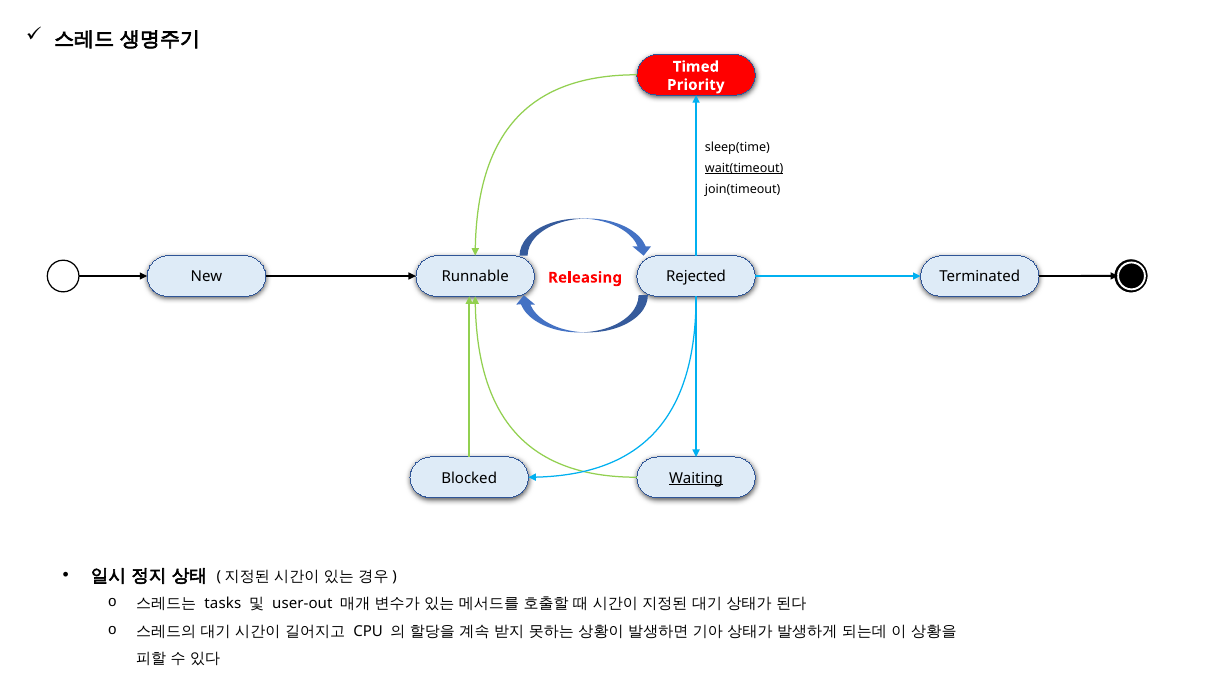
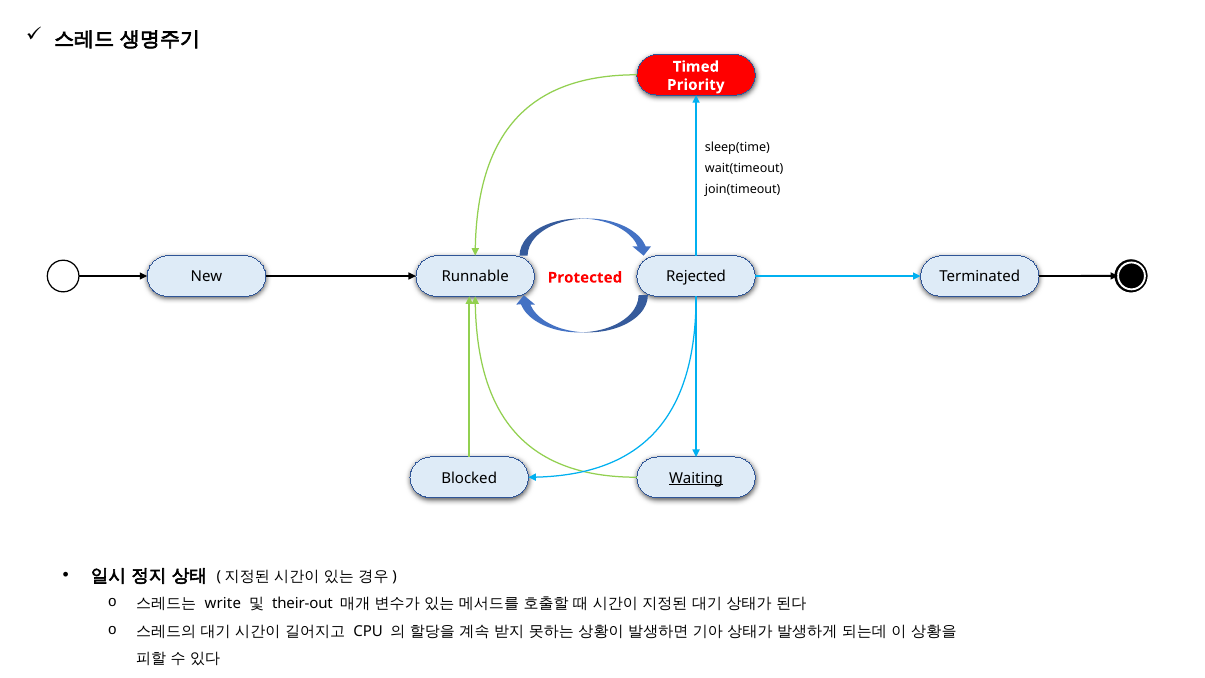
wait(timeout underline: present -> none (744, 168)
Releasing: Releasing -> Protected (585, 278)
tasks: tasks -> write (223, 604)
user-out: user-out -> their-out (302, 604)
